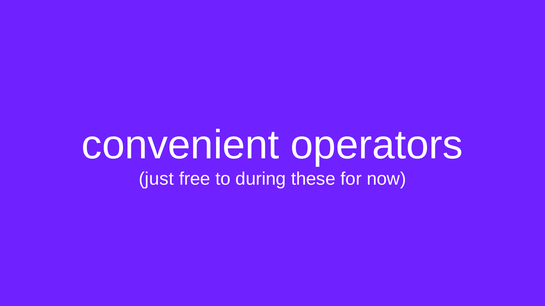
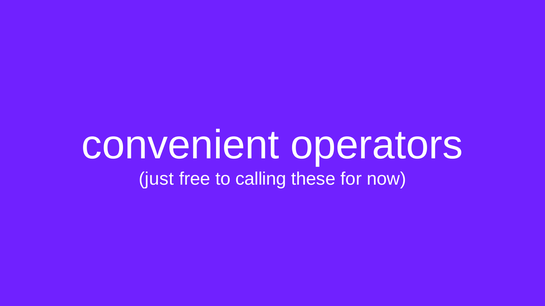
during: during -> calling (261, 179)
